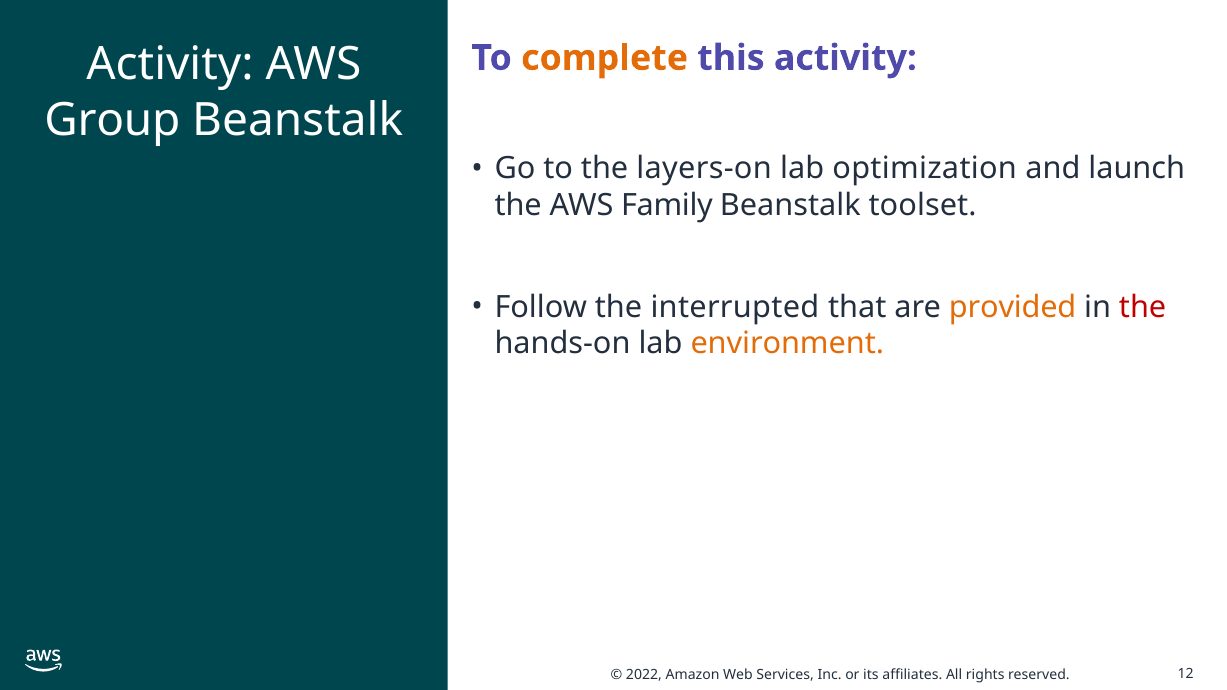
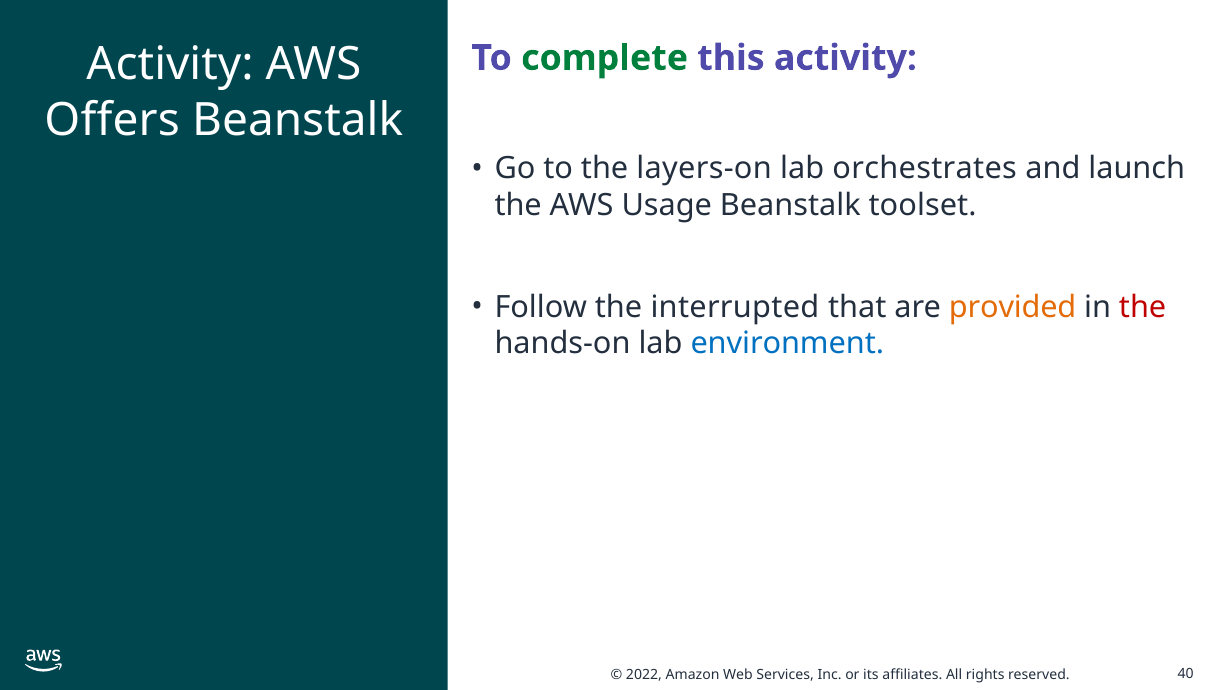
complete colour: orange -> green (605, 58)
Group: Group -> Offers (112, 120)
optimization: optimization -> orchestrates (925, 169)
Family: Family -> Usage (667, 205)
environment colour: orange -> blue (787, 344)
12: 12 -> 40 (1186, 674)
